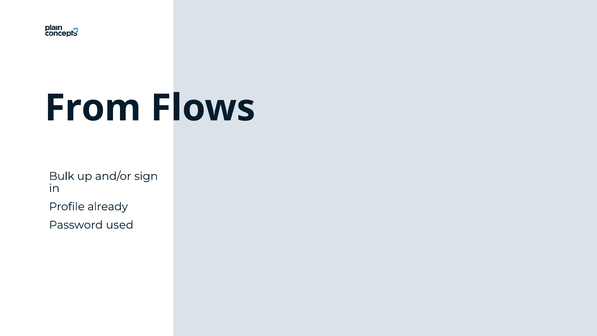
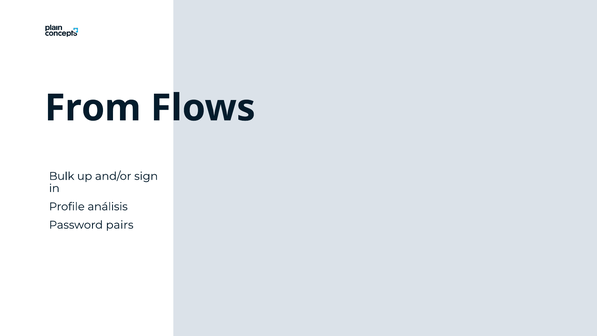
already: already -> análisis (108, 206)
used: used -> pairs (120, 225)
